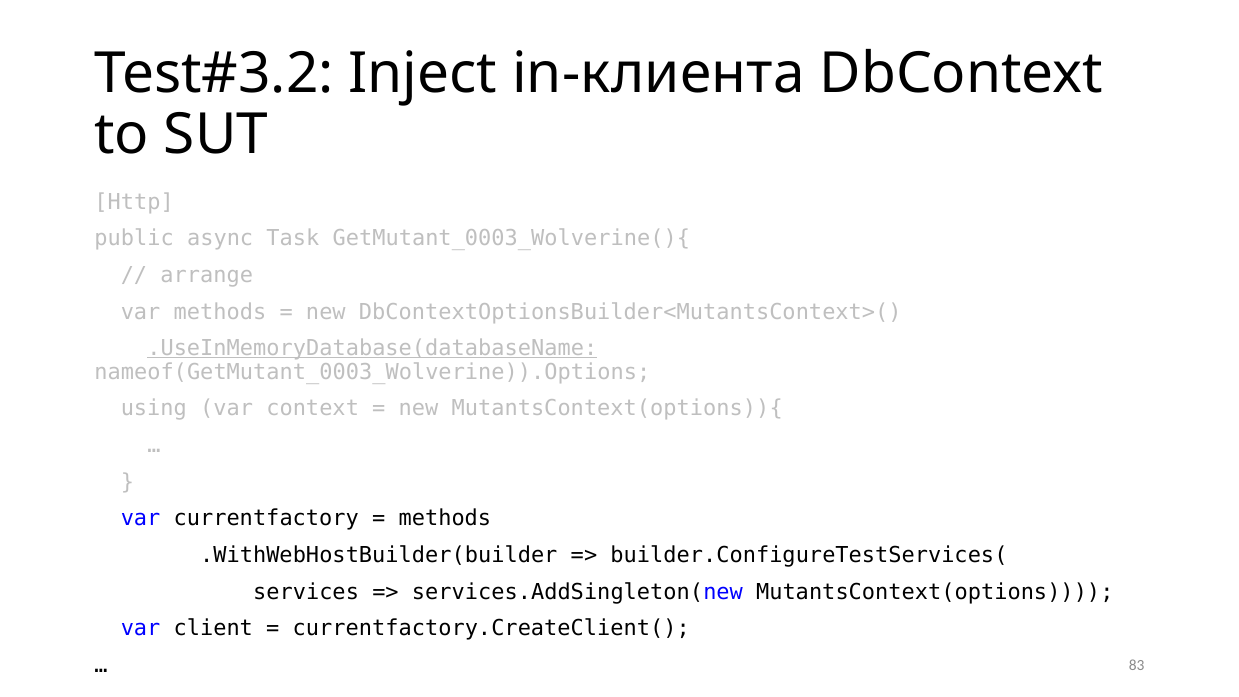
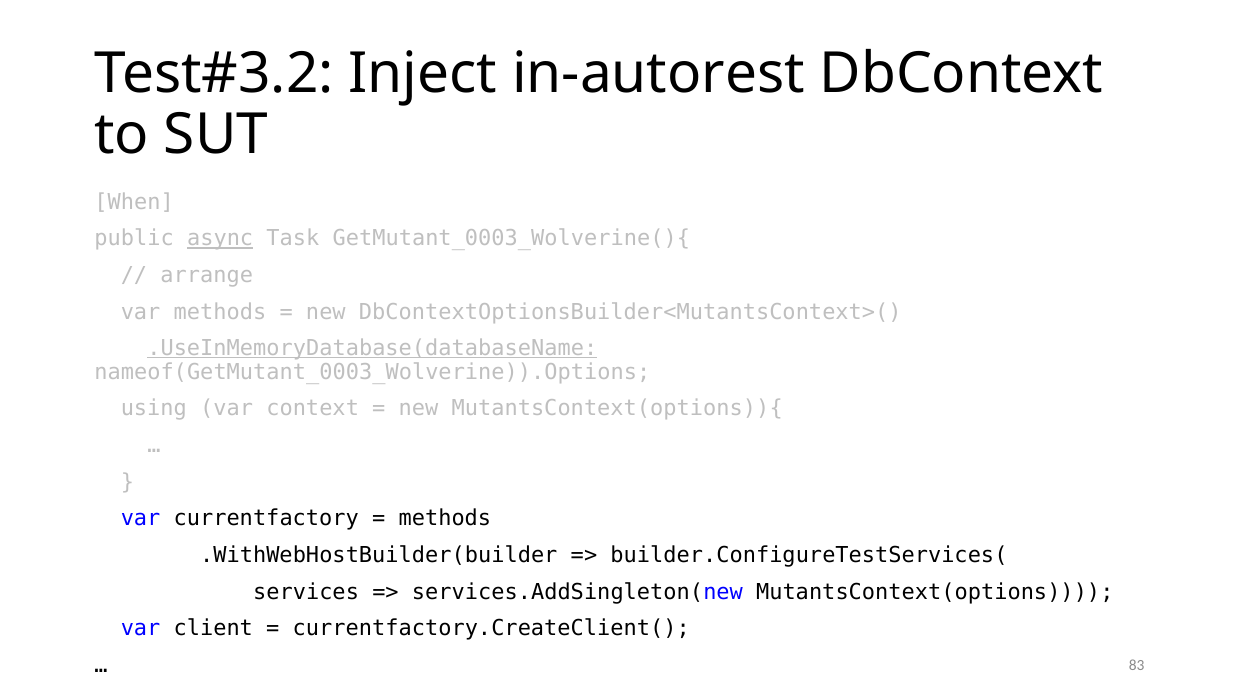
in-клиента: in-клиента -> in-autorest (658, 73)
Http: Http -> When (134, 202)
async underline: none -> present (220, 238)
